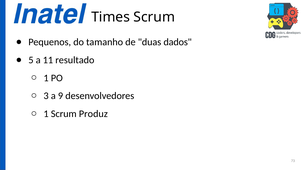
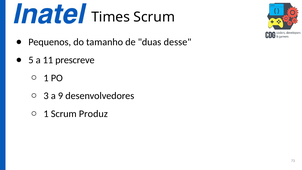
dados: dados -> desse (178, 42)
resultado: resultado -> prescreve (75, 60)
